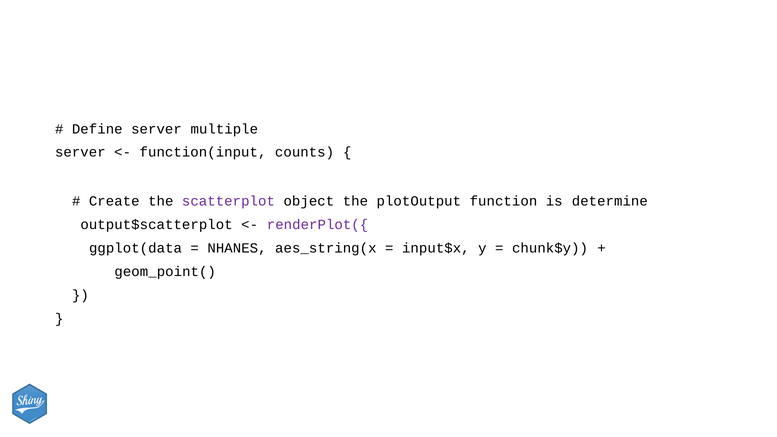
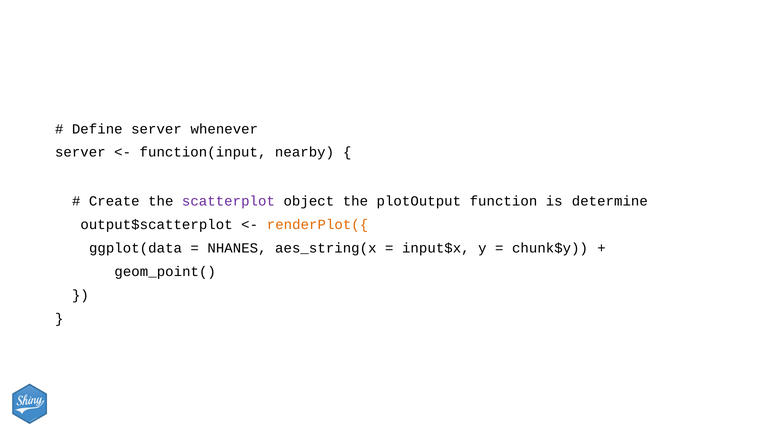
multiple: multiple -> whenever (224, 129)
counts: counts -> nearby (305, 152)
renderPlot({ colour: purple -> orange (318, 225)
